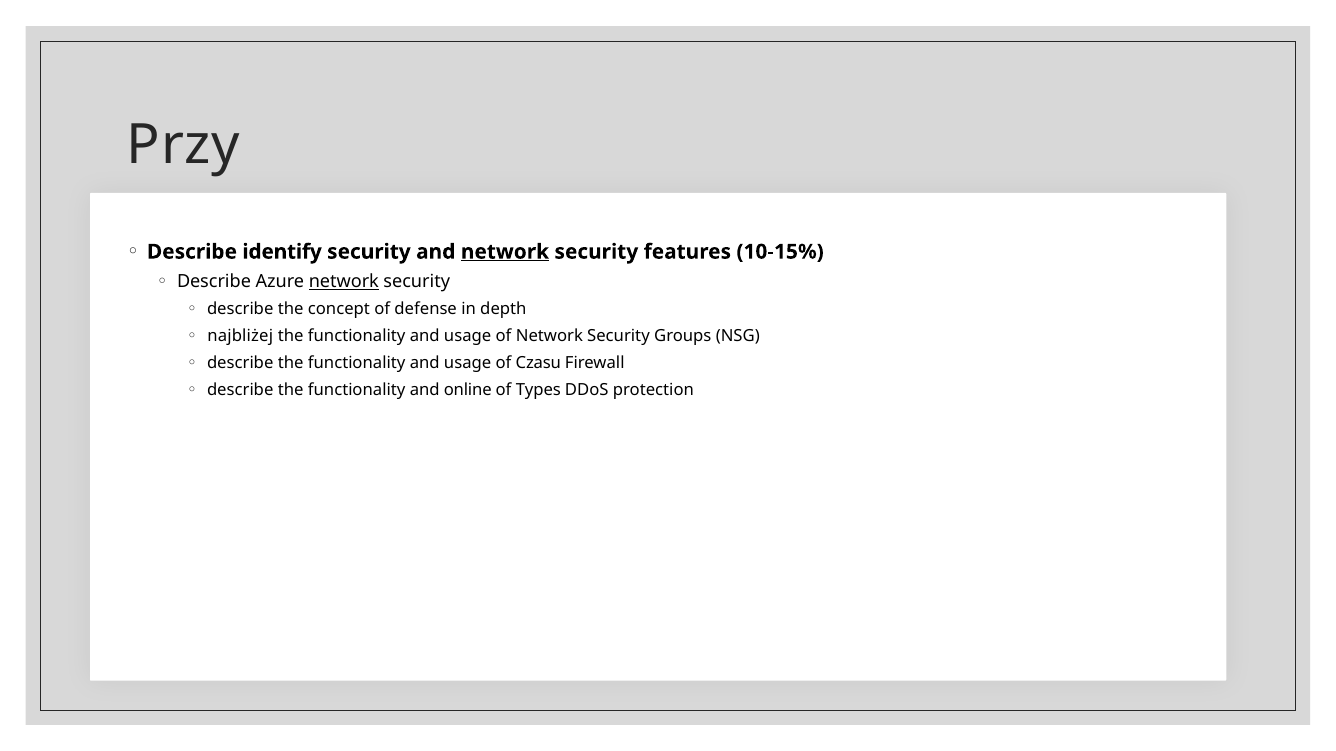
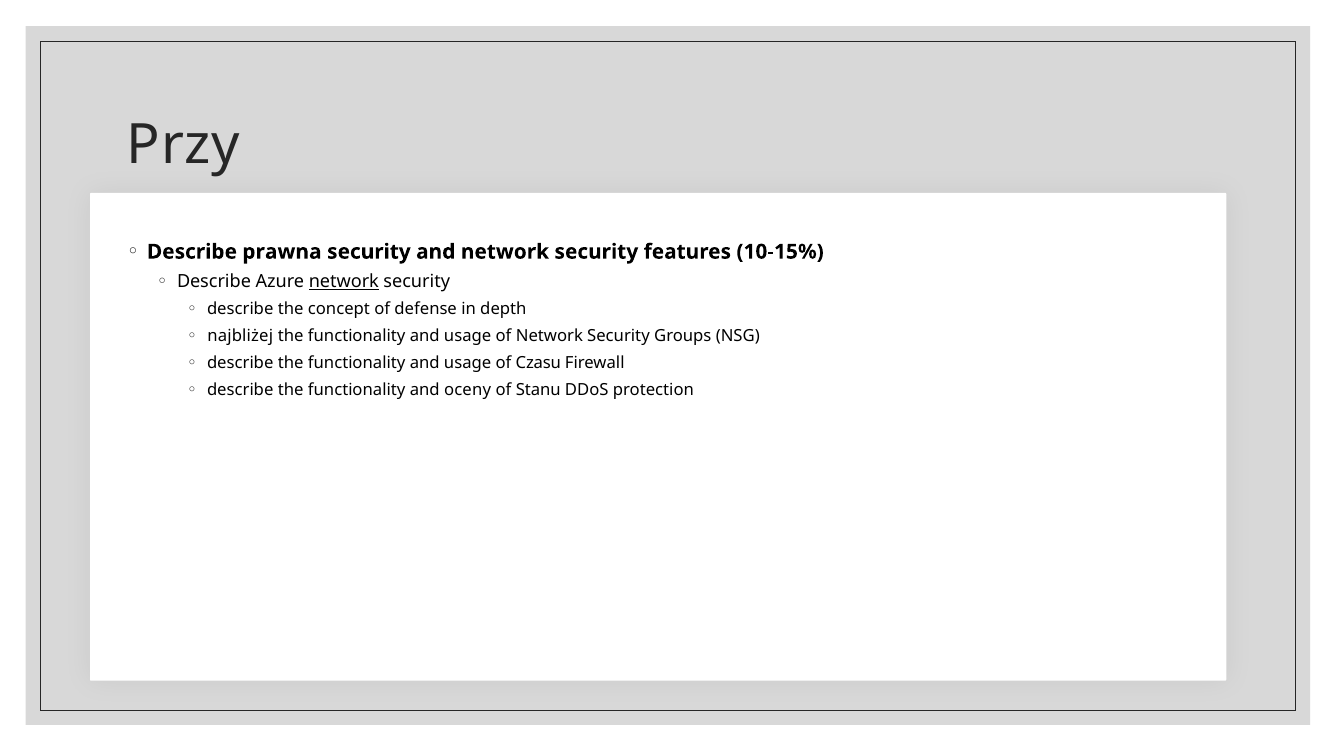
identify: identify -> prawna (282, 252)
network underline: present -> none (505, 252)
online: online -> oceny (468, 391)
Types: Types -> Stanu (538, 391)
